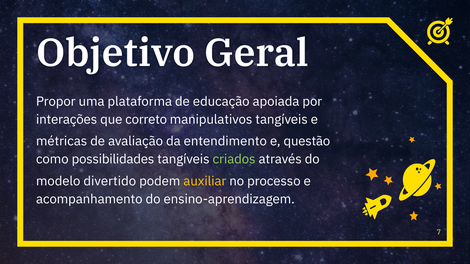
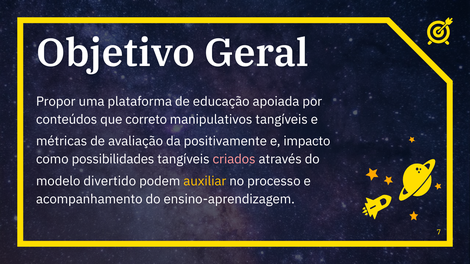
interações: interações -> conteúdos (67, 120)
entendimento: entendimento -> positivamente (225, 141)
questão: questão -> impacto (307, 141)
criados colour: light green -> pink (234, 160)
